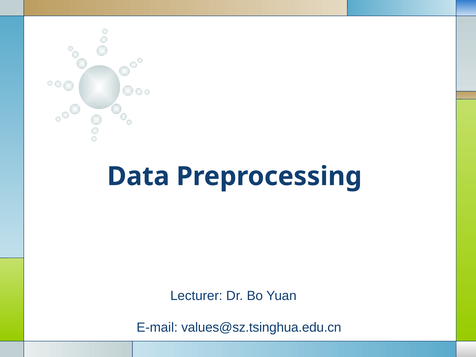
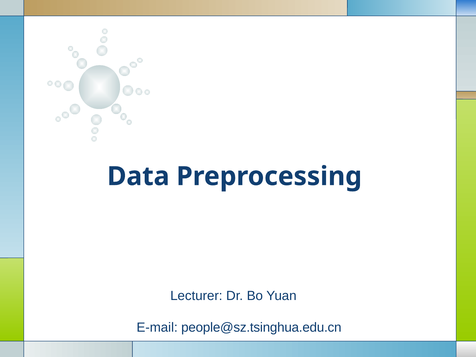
values@sz.tsinghua.edu.cn: values@sz.tsinghua.edu.cn -> people@sz.tsinghua.edu.cn (261, 327)
